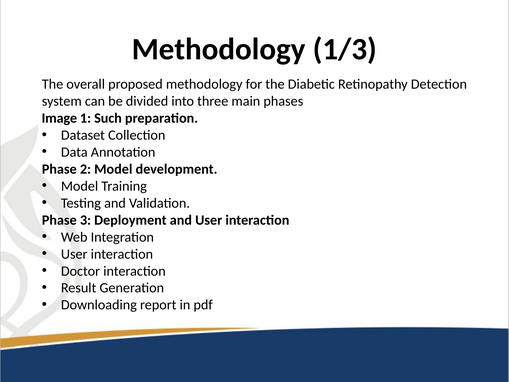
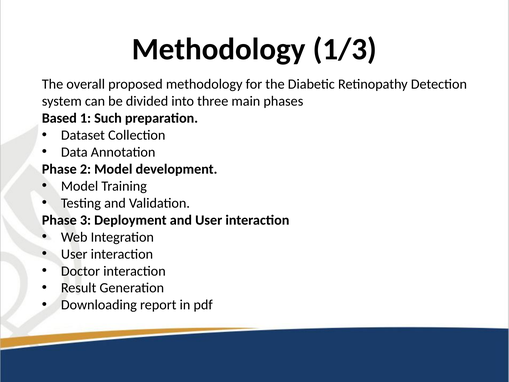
Image: Image -> Based (59, 118)
